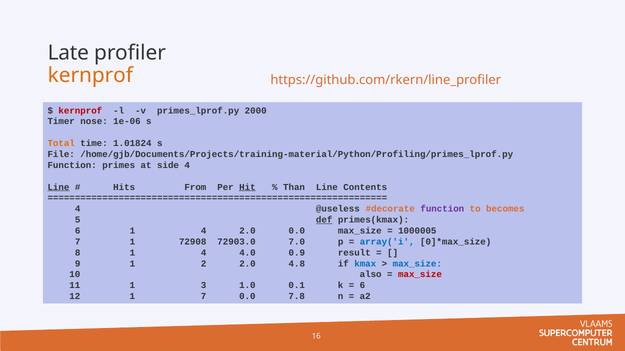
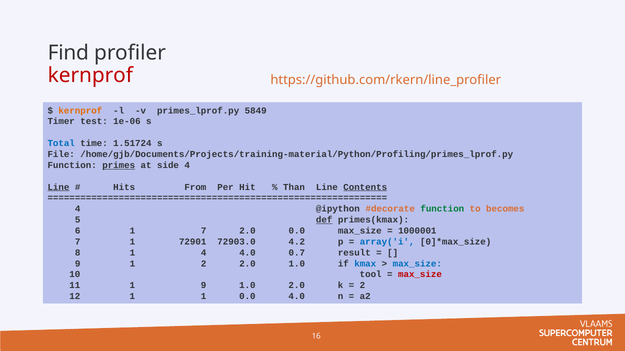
Late: Late -> Find (68, 53)
kernprof colour: orange -> red (90, 76)
kernprof colour: red -> orange (80, 111)
2000: 2000 -> 5849 (256, 111)
nose: nose -> test (94, 122)
Total colour: orange -> blue (61, 144)
1.01824: 1.01824 -> 1.51724 (132, 144)
primes underline: none -> present (119, 165)
Hit underline: present -> none (247, 187)
Contents underline: none -> present (365, 187)
@useless: @useless -> @ipython (338, 209)
function colour: purple -> green (442, 209)
6 1 4: 4 -> 7 (204, 231)
1000005: 1000005 -> 1000001 (417, 231)
72908: 72908 -> 72901 (193, 242)
7.0: 7.0 -> 4.2 (297, 242)
0.9: 0.9 -> 0.7 (297, 253)
2.0 4.8: 4.8 -> 1.0 (297, 264)
also: also -> tool (371, 275)
1 3: 3 -> 9 (204, 286)
1.0 0.1: 0.1 -> 2.0 (297, 286)
6: 6 -> 2 (362, 286)
1 7: 7 -> 1 (204, 297)
0.0 7.8: 7.8 -> 4.0 (297, 297)
